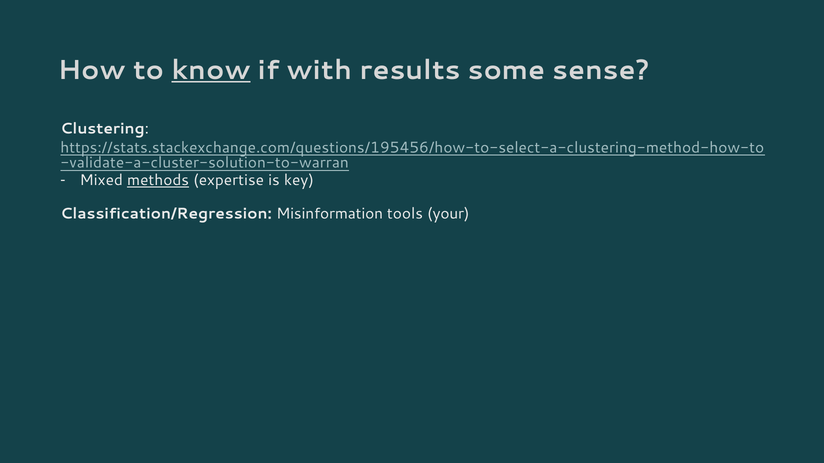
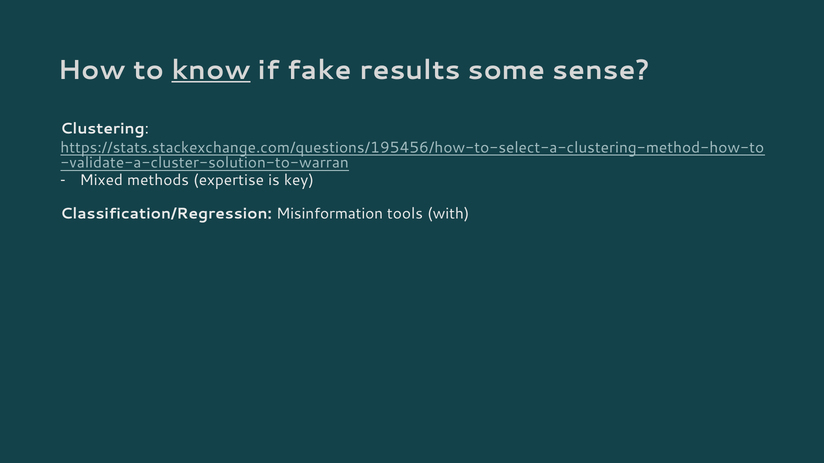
with: with -> fake (319, 70)
methods underline: present -> none (158, 181)
your: your -> with (448, 214)
